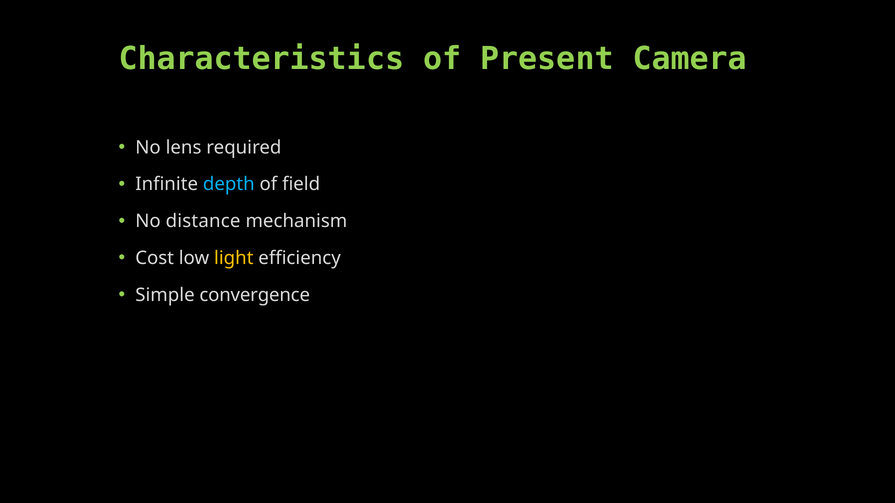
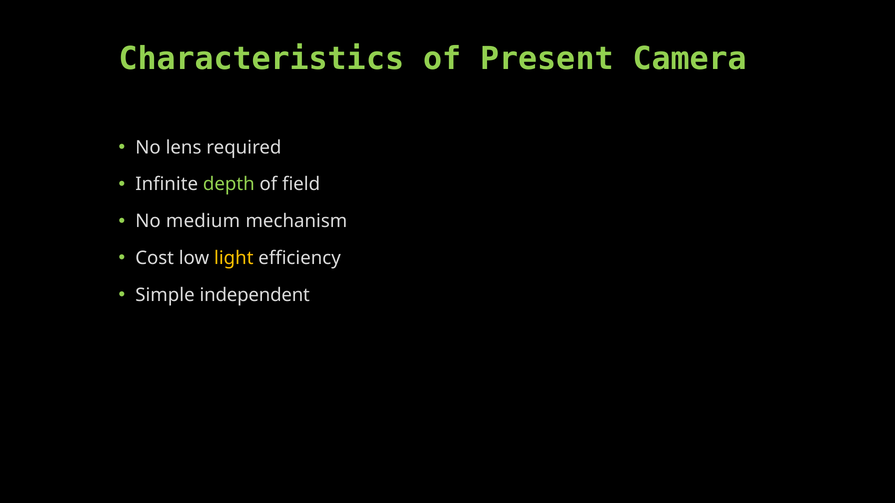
depth colour: light blue -> light green (229, 184)
distance: distance -> medium (203, 221)
convergence: convergence -> independent (255, 295)
